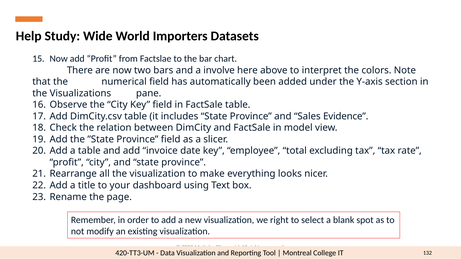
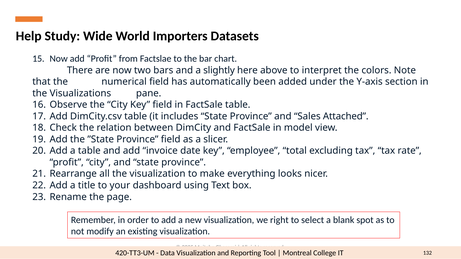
involve: involve -> slightly (219, 70)
Evidence: Evidence -> Attached (346, 116)
